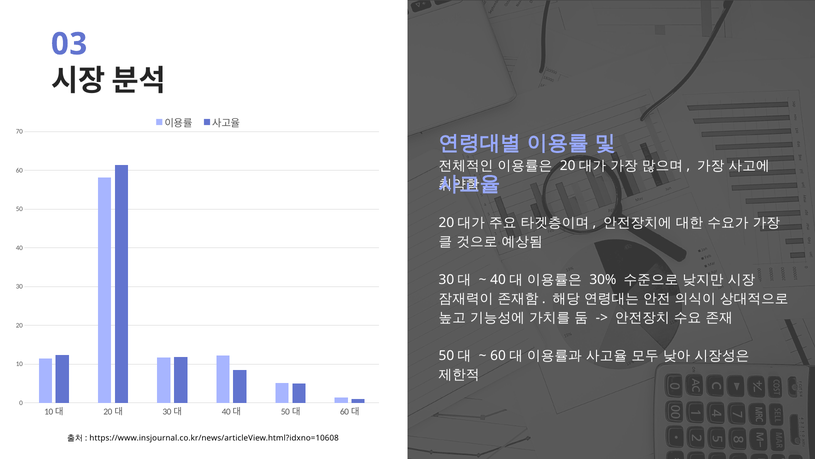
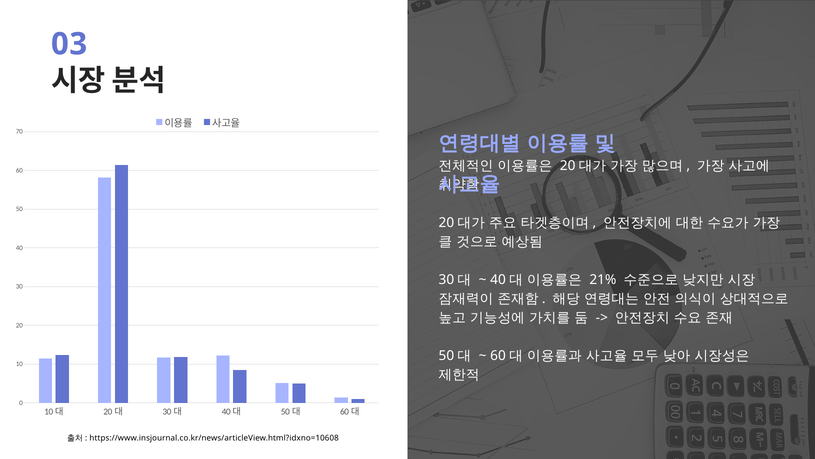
30%: 30% -> 21% (603, 279)
